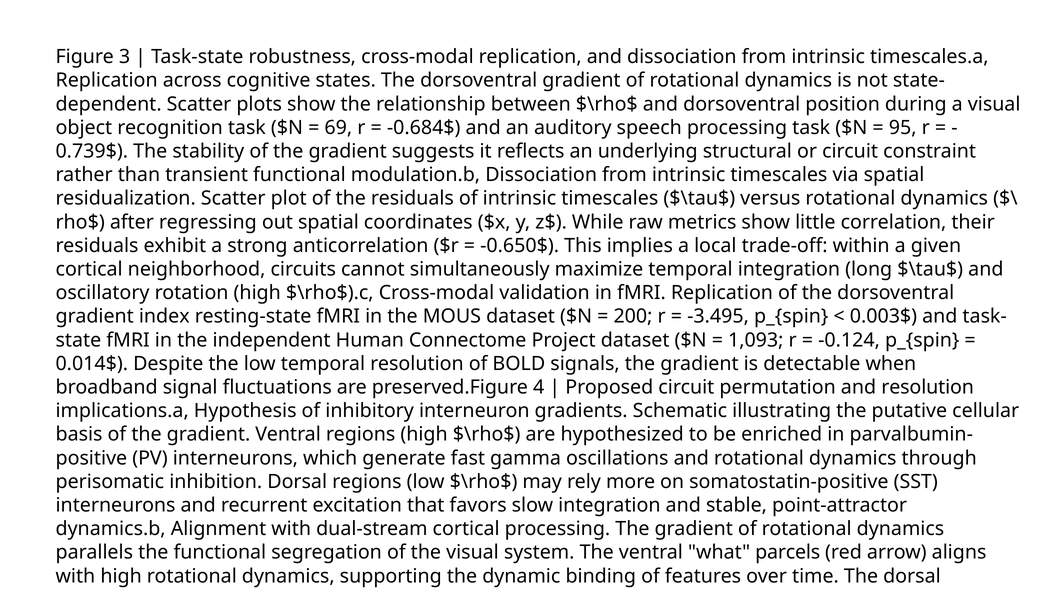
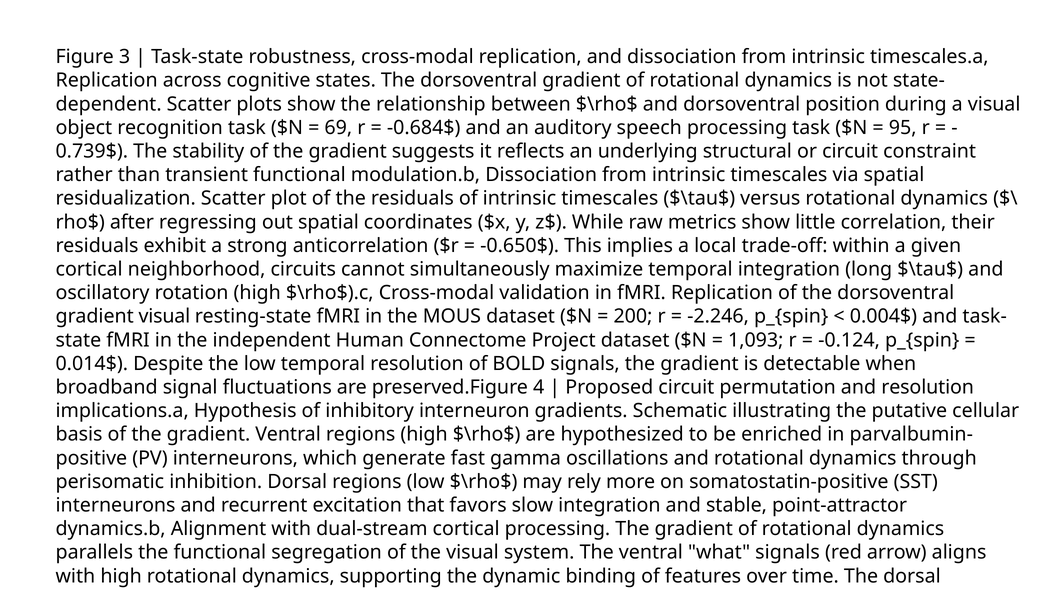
gradient index: index -> visual (164, 316)
-3.495: -3.495 -> -2.246 (718, 316)
0.003$: 0.003$ -> 0.004$ (883, 316)
what parcels: parcels -> signals (788, 552)
